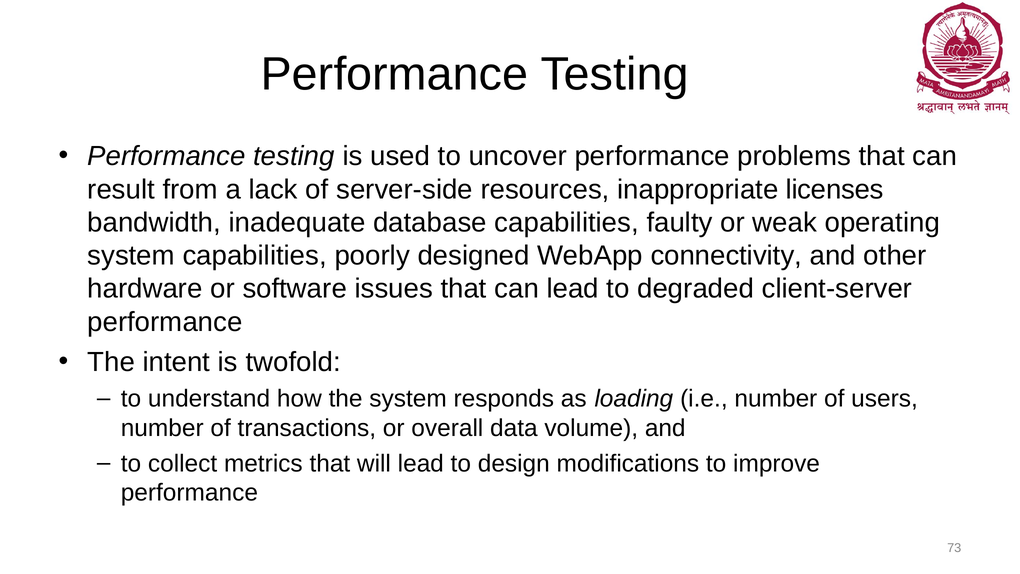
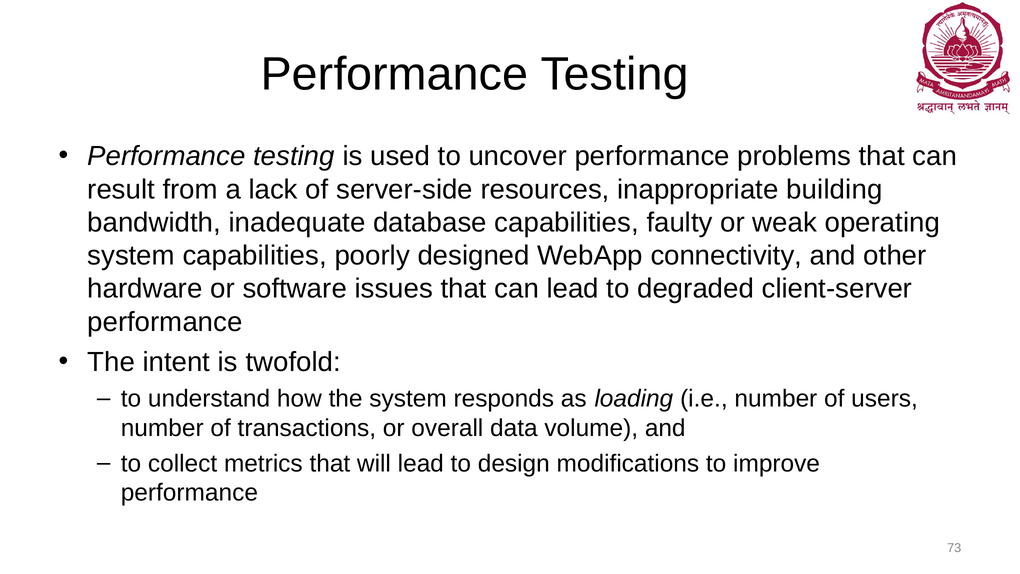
licenses: licenses -> building (834, 189)
